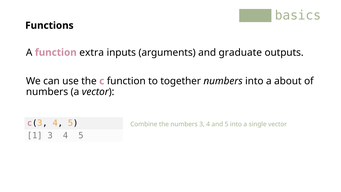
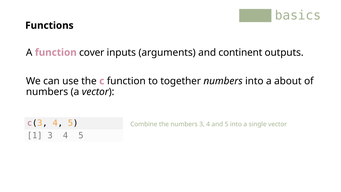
extra: extra -> cover (92, 52)
graduate: graduate -> continent (240, 52)
